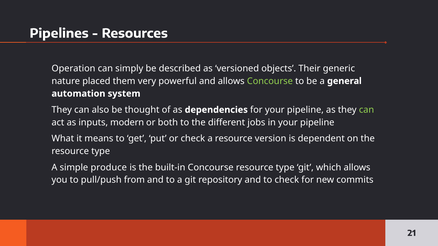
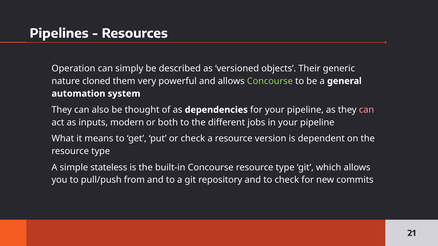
placed: placed -> cloned (96, 81)
can colour: light green -> pink (367, 110)
produce: produce -> stateless (109, 168)
